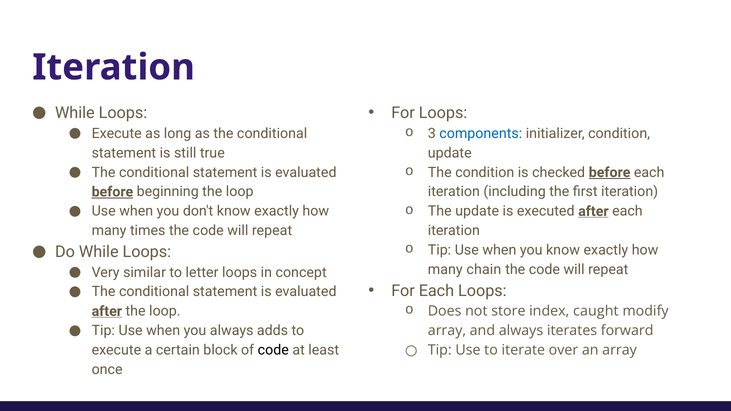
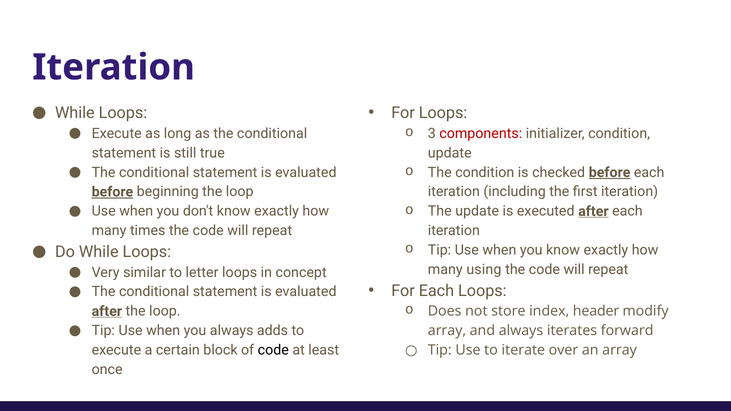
components colour: blue -> red (481, 134)
chain: chain -> using (484, 270)
caught: caught -> header (596, 311)
